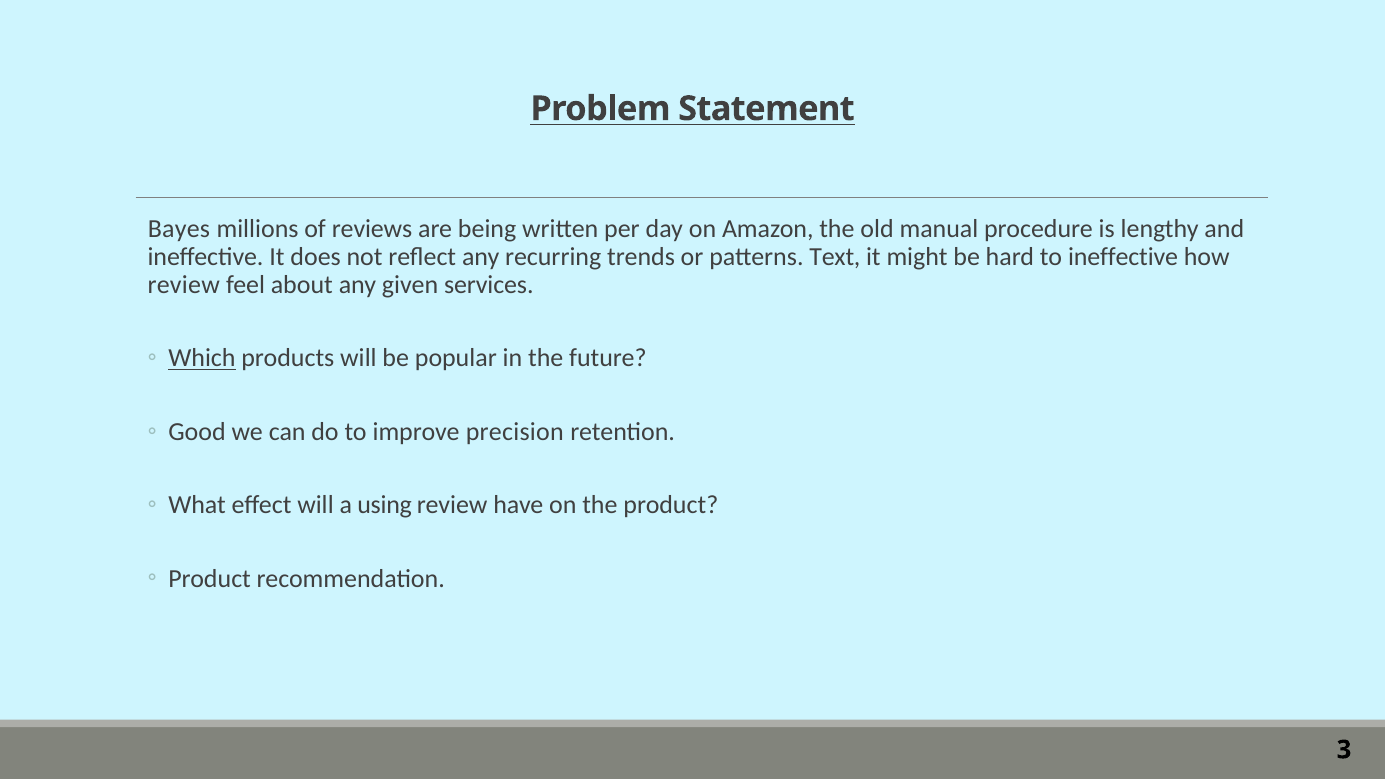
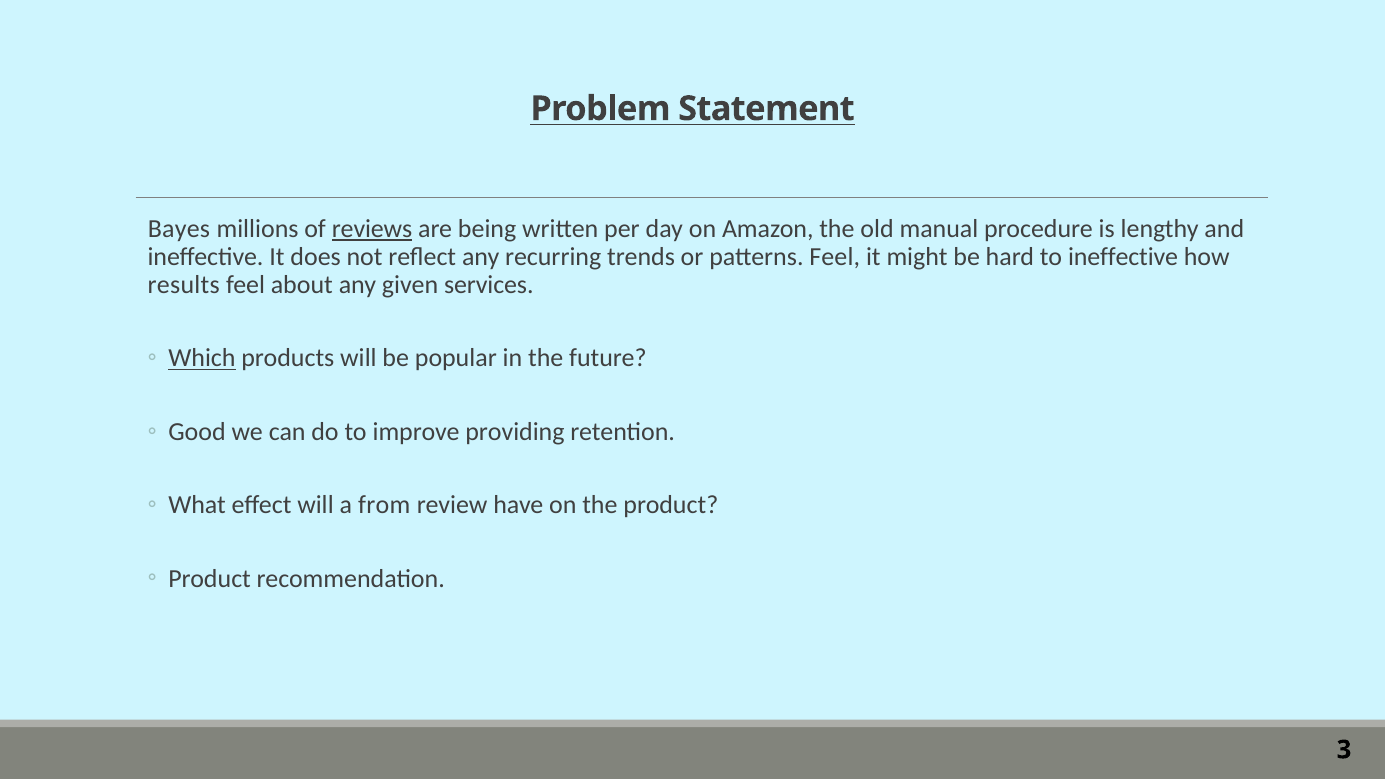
reviews underline: none -> present (372, 229)
patterns Text: Text -> Feel (835, 257)
review: review -> results (184, 285)
precision: precision -> providing (515, 432)
using: using -> from (384, 505)
